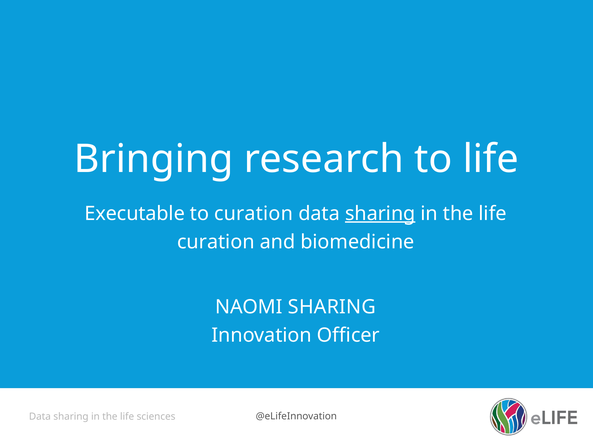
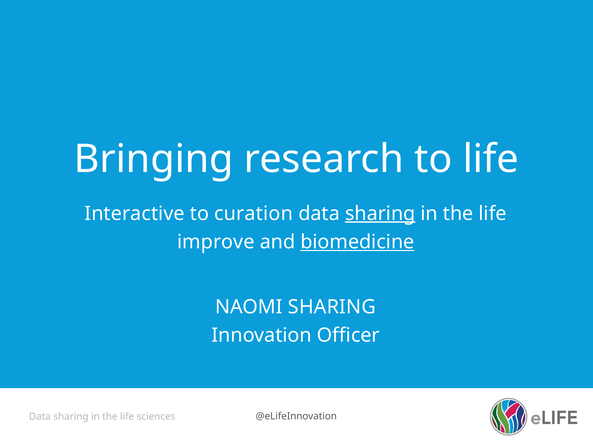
Executable: Executable -> Interactive (135, 213)
curation: curation -> improve (216, 242)
biomedicine underline: none -> present (357, 242)
